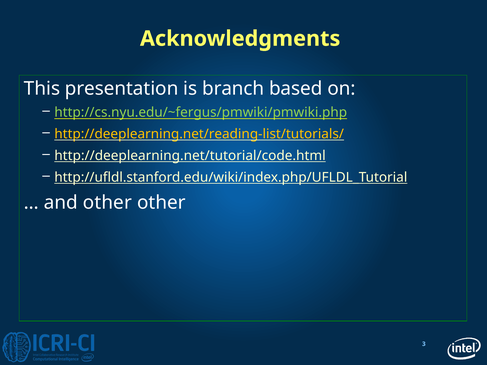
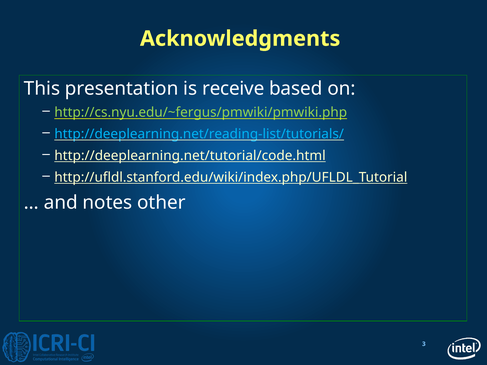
branch: branch -> receive (233, 89)
http://deeplearning.net/reading-list/tutorials/ colour: yellow -> light blue (199, 134)
and other: other -> notes (107, 203)
